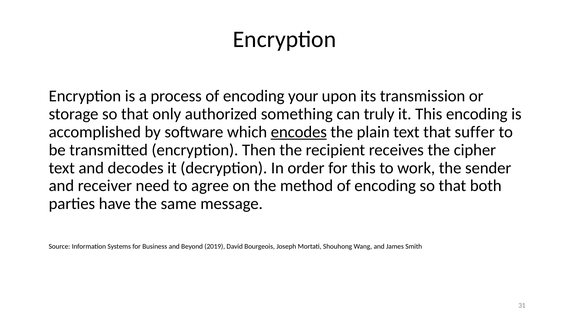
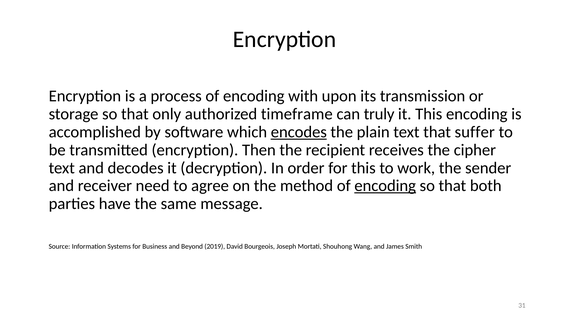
your: your -> with (303, 96)
something: something -> timeframe (297, 114)
encoding underline: none -> present (385, 186)
